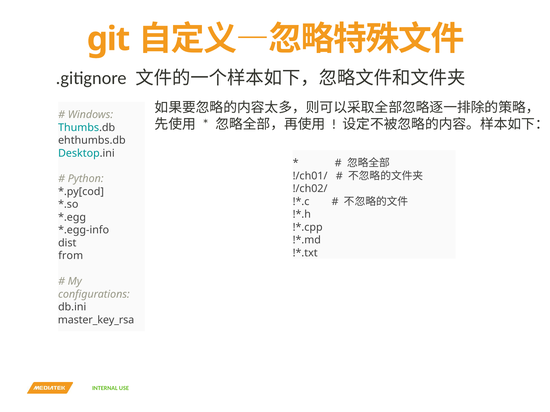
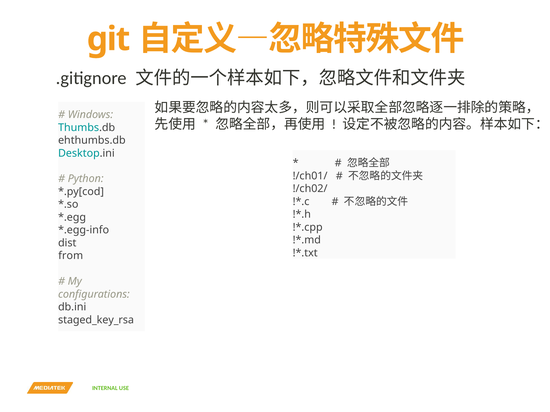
master_key_rsa: master_key_rsa -> staged_key_rsa (96, 320)
